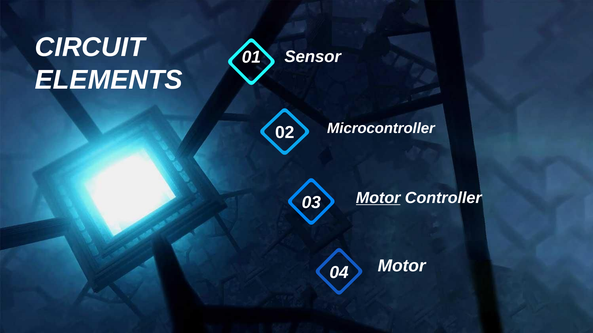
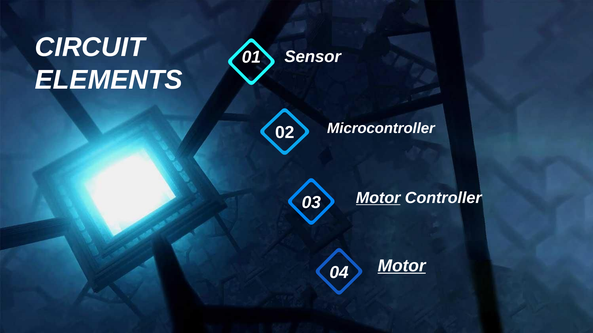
Motor underline: none -> present (402, 266)
